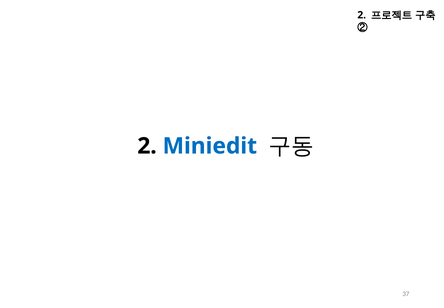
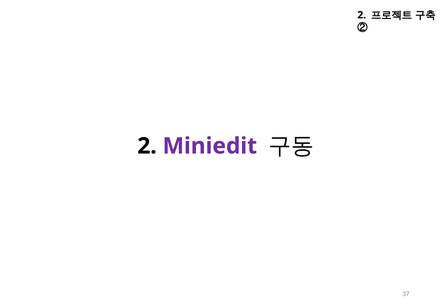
Miniedit colour: blue -> purple (210, 146)
